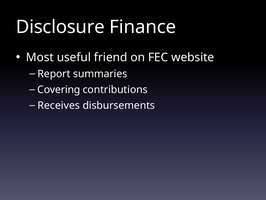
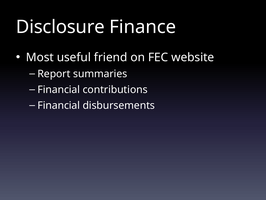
Covering: Covering -> Financial (59, 89)
Receives: Receives -> Financial (59, 105)
